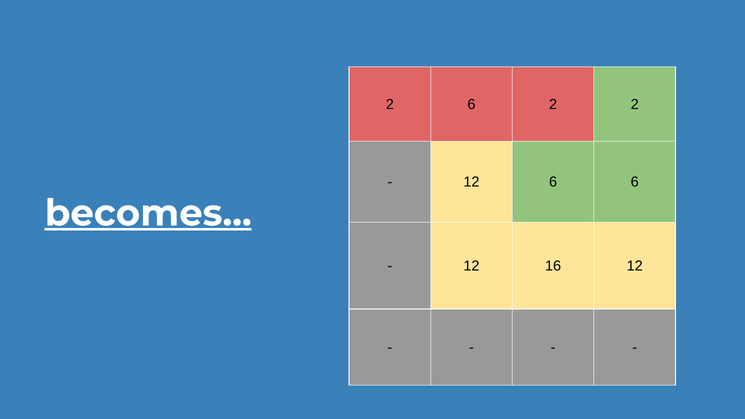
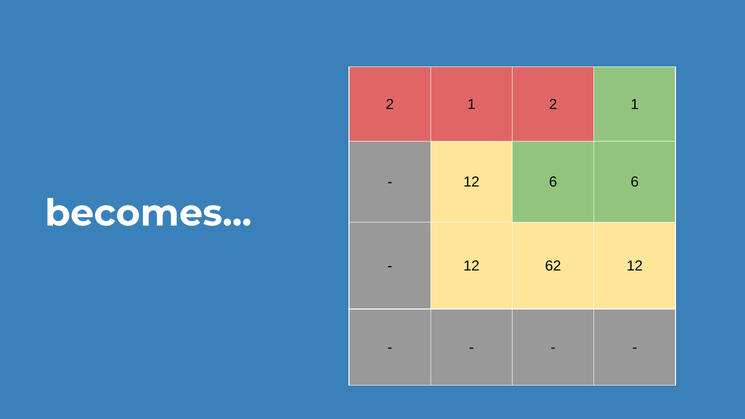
6: 6 -> 1 (471, 104)
2: 2 -> 1 (635, 104)
becomes underline: present -> none (148, 213)
16: 16 -> 62 (553, 266)
